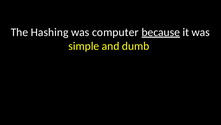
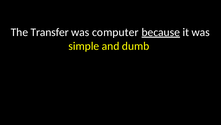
Hashing: Hashing -> Transfer (50, 32)
